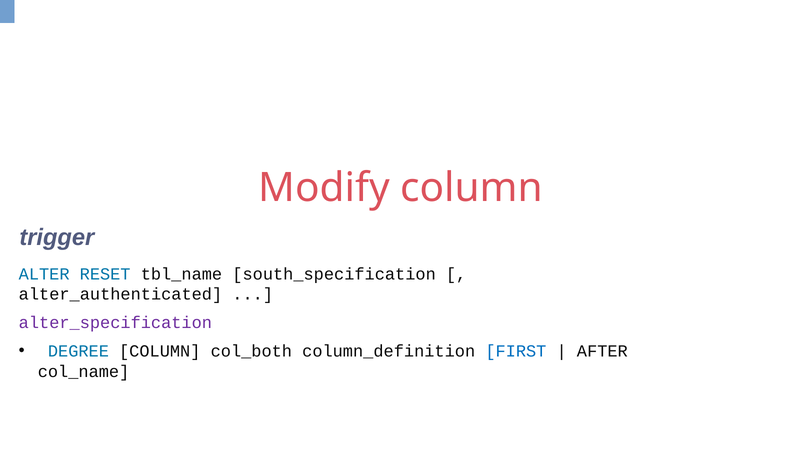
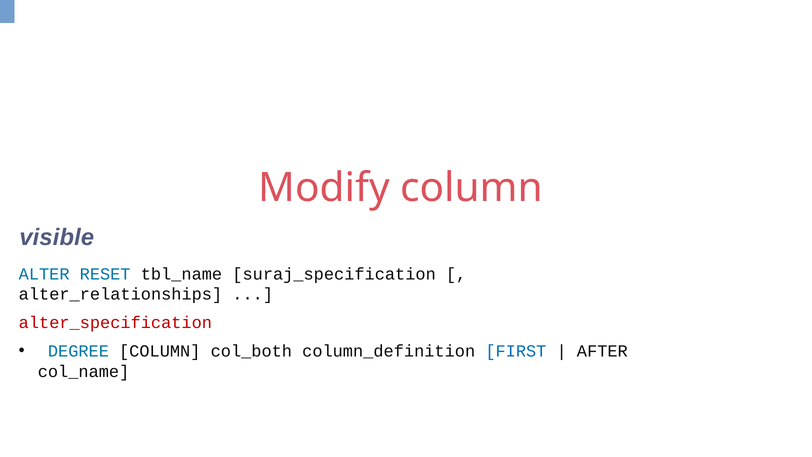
trigger: trigger -> visible (57, 237)
south_specification: south_specification -> suraj_specification (334, 274)
alter_authenticated: alter_authenticated -> alter_relationships (120, 294)
alter_specification colour: purple -> red (115, 323)
